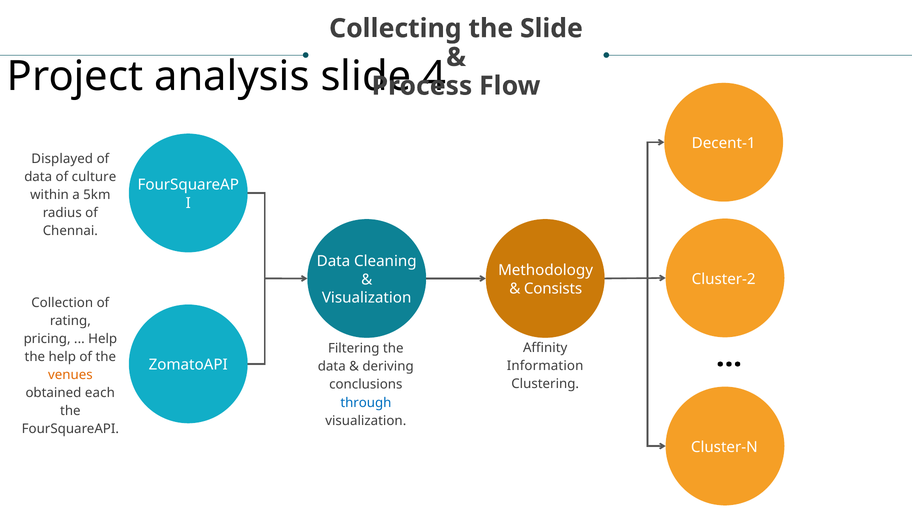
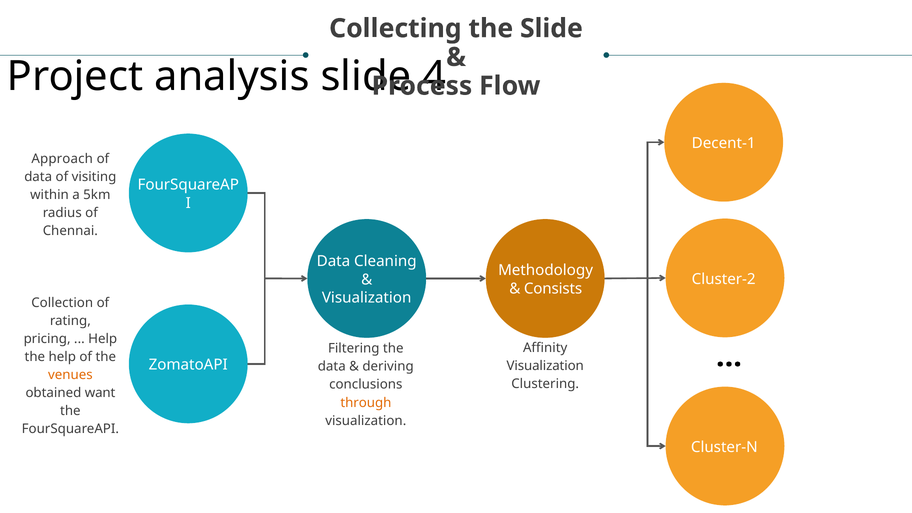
Displayed: Displayed -> Approach (62, 159)
culture: culture -> visiting (94, 177)
Information: Information -> Visualization (545, 366)
each: each -> want (100, 393)
through colour: blue -> orange (366, 403)
